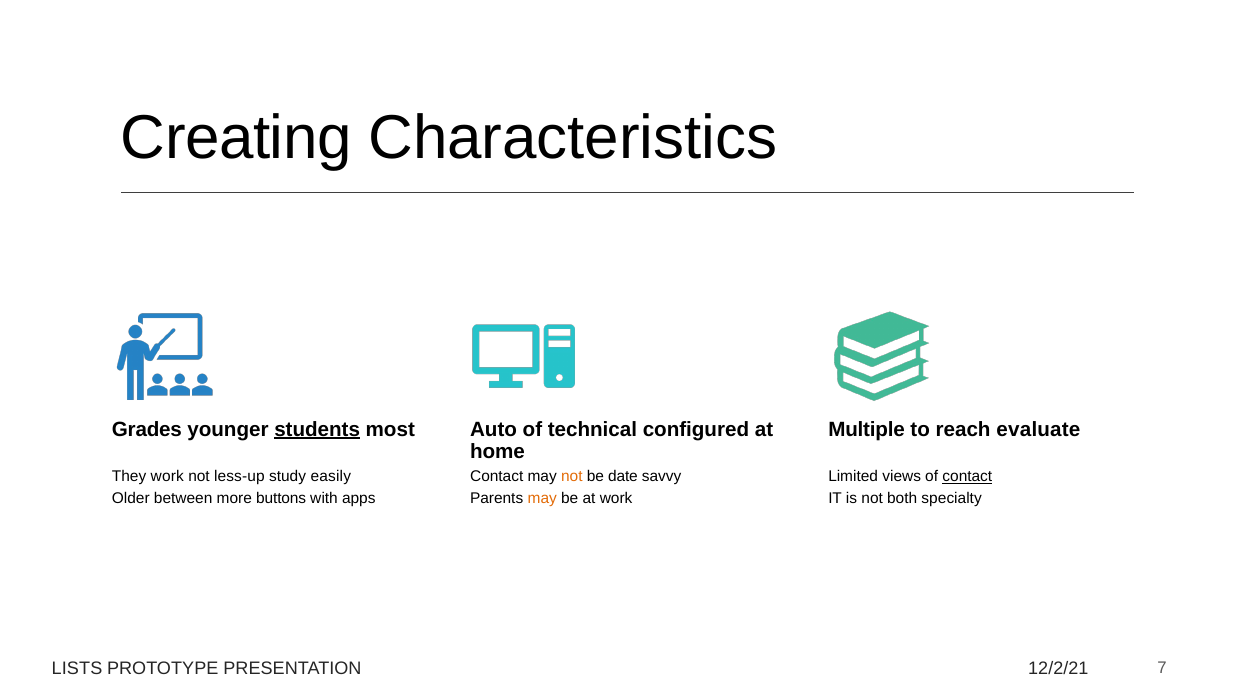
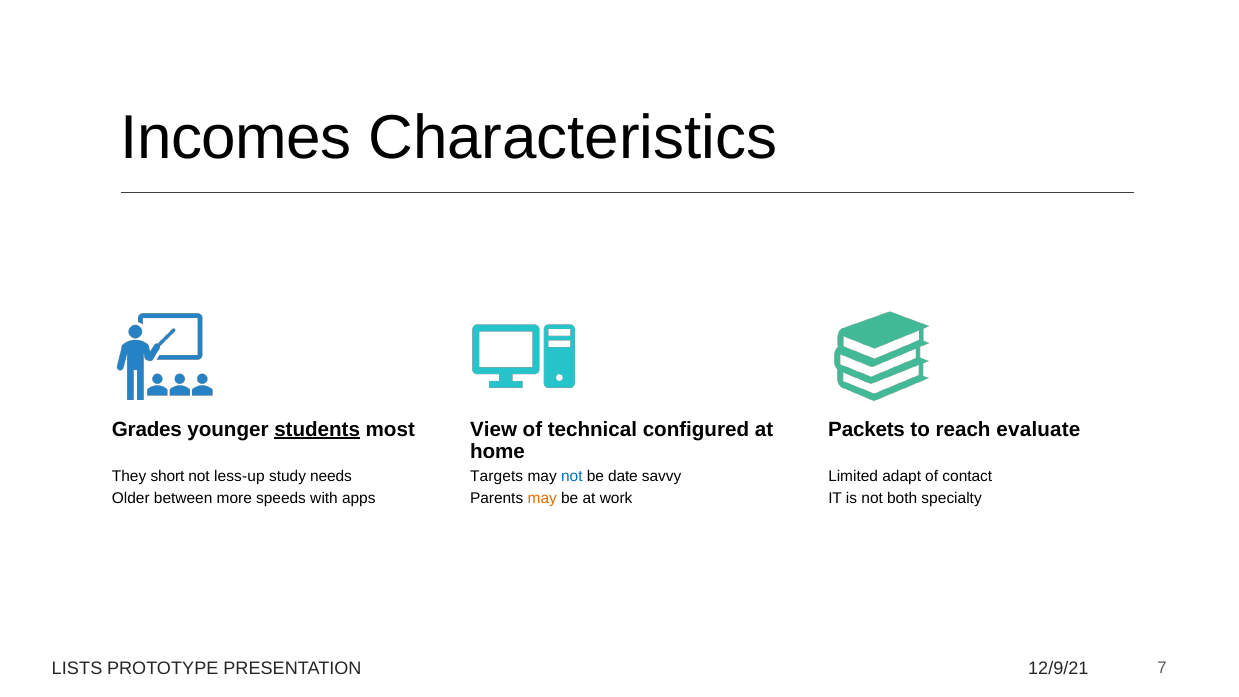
Creating: Creating -> Incomes (236, 138)
Auto: Auto -> View (494, 429)
Multiple: Multiple -> Packets (867, 429)
They work: work -> short (167, 476)
easily: easily -> needs (331, 476)
Contact: Contact -> Targets (497, 476)
not colour: orange -> blue (572, 476)
views: views -> adapt (902, 476)
contact underline: present -> none (967, 476)
buttons: buttons -> speeds (281, 498)
12/2/21: 12/2/21 -> 12/9/21 (1058, 668)
